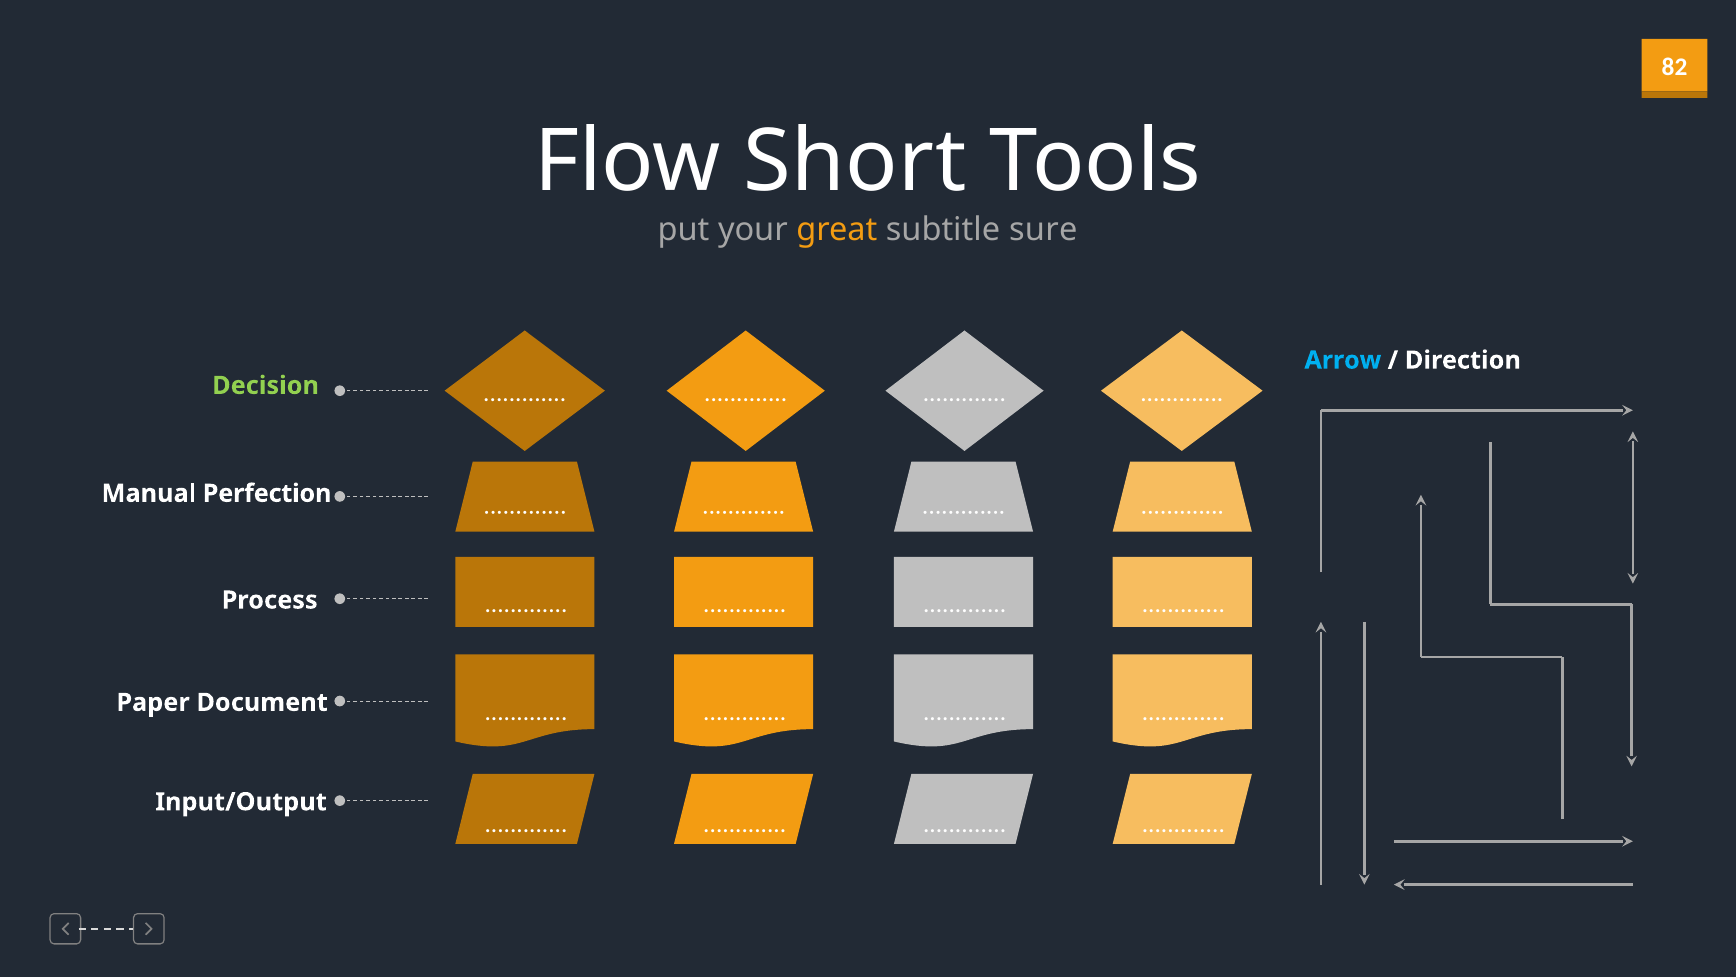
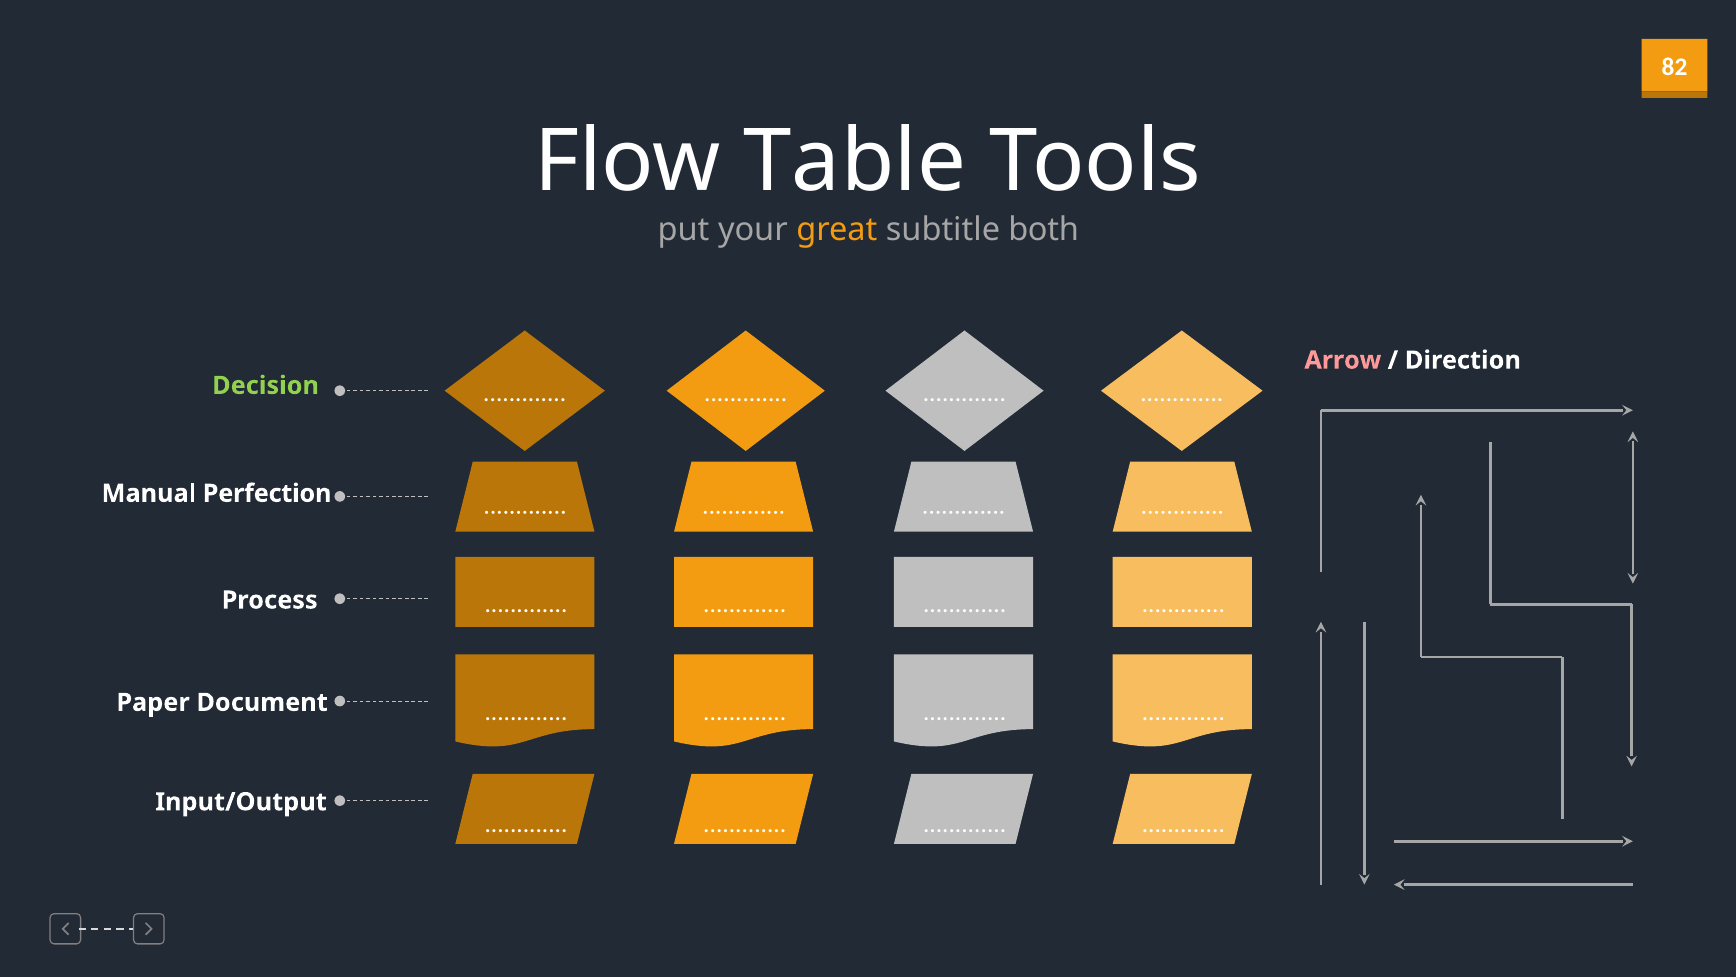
Short: Short -> Table (855, 161)
sure: sure -> both (1044, 230)
Arrow colour: light blue -> pink (1343, 360)
